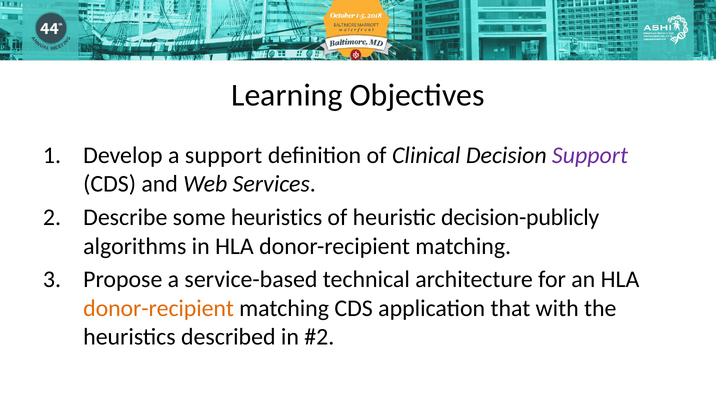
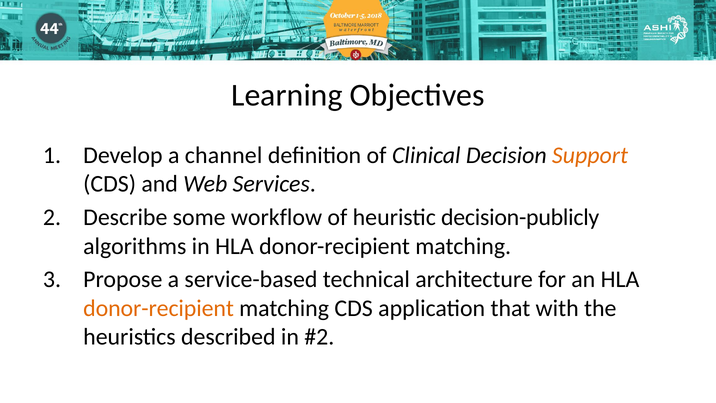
a support: support -> channel (224, 155)
Support colour: purple -> orange (590, 155)
some heuristics: heuristics -> workflow (277, 217)
